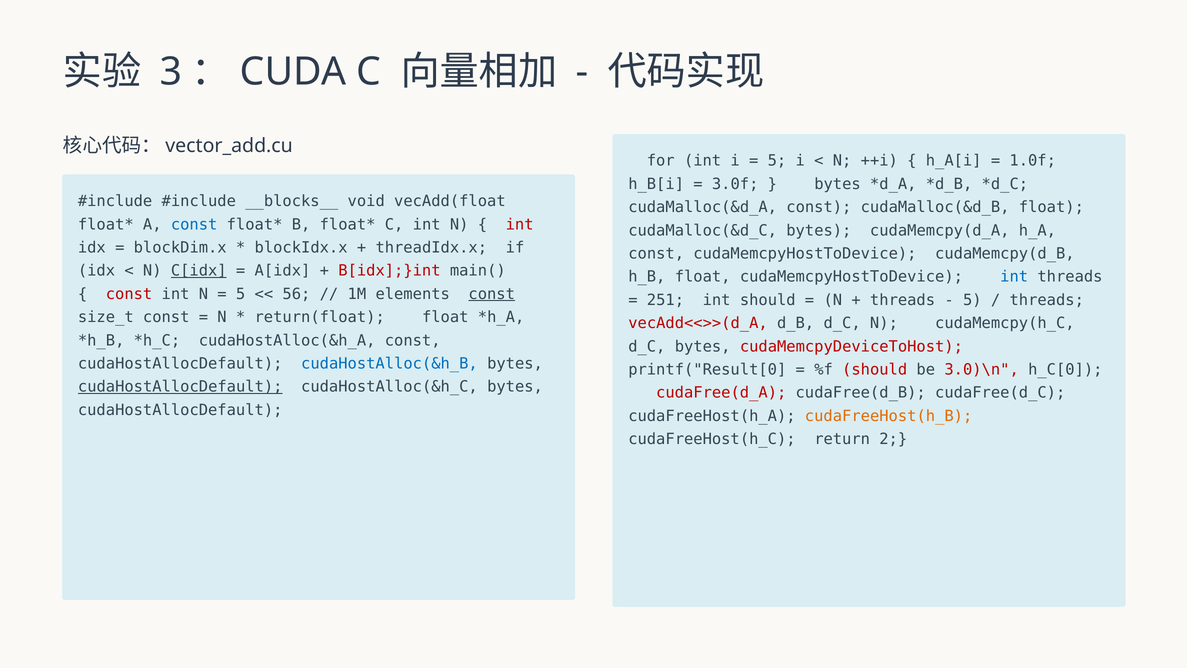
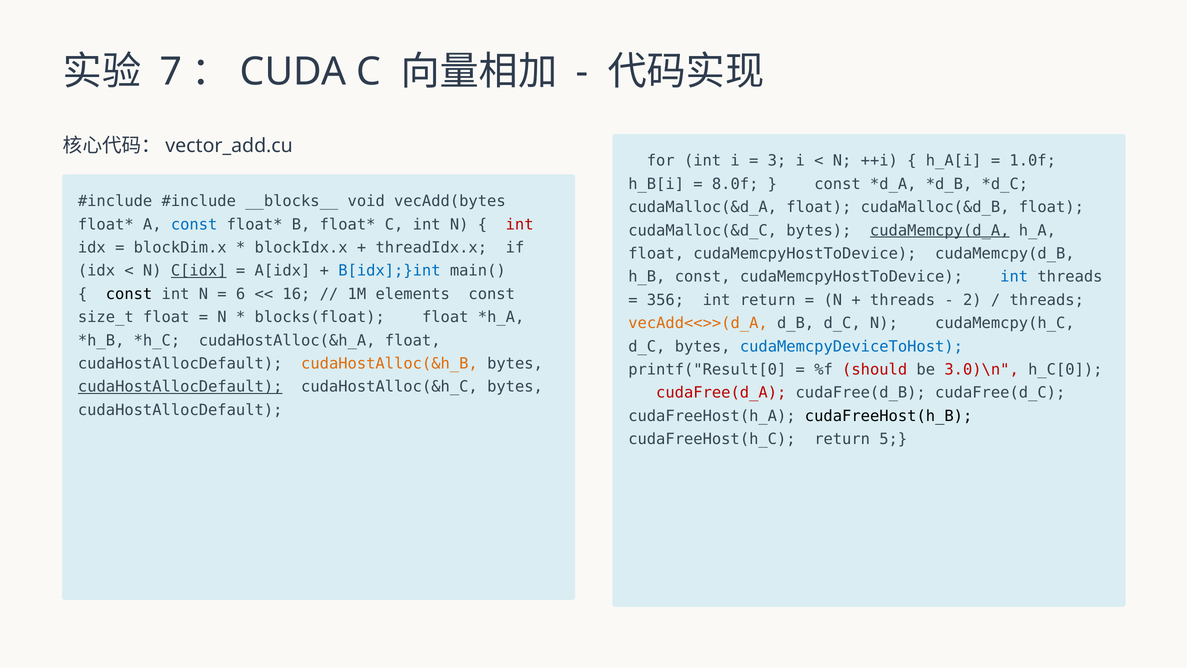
3: 3 -> 7 (171, 72)
5: 5 -> 3 (777, 161)
3.0f: 3.0f -> 8.0f (735, 184)
bytes: bytes -> const (838, 184)
vecAdd(float: vecAdd(float -> vecAdd(bytes (450, 201)
cudaMalloc(&d_A const: const -> float (819, 207)
cudaMemcpy(d_A underline: none -> present (940, 230)
const: const -> float (656, 254)
B[idx];}int colour: red -> blue (389, 271)
h_B float: float -> const (703, 277)
const colour: red -> black (129, 294)
5: 5 -> 6 (241, 294)
56: 56 -> 16 (296, 294)
const underline: present -> none (492, 294)
251: 251 -> 356 (665, 300)
int should: should -> return (768, 300)
5: 5 -> 2 (972, 300)
size_t const: const -> float (166, 317)
return(float: return(float -> blocks(float (320, 317)
vecAdd<<>>(d_A colour: red -> orange (698, 323)
cudaHostAlloc(&h_A const: const -> float (413, 340)
cudaMemcpyDeviceToHost colour: red -> blue (851, 346)
cudaHostAlloc(&h_B colour: blue -> orange (389, 363)
cudaFreeHost(h_B colour: orange -> black (889, 416)
2: 2 -> 5 (893, 439)
